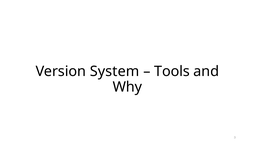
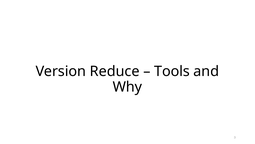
System: System -> Reduce (115, 71)
